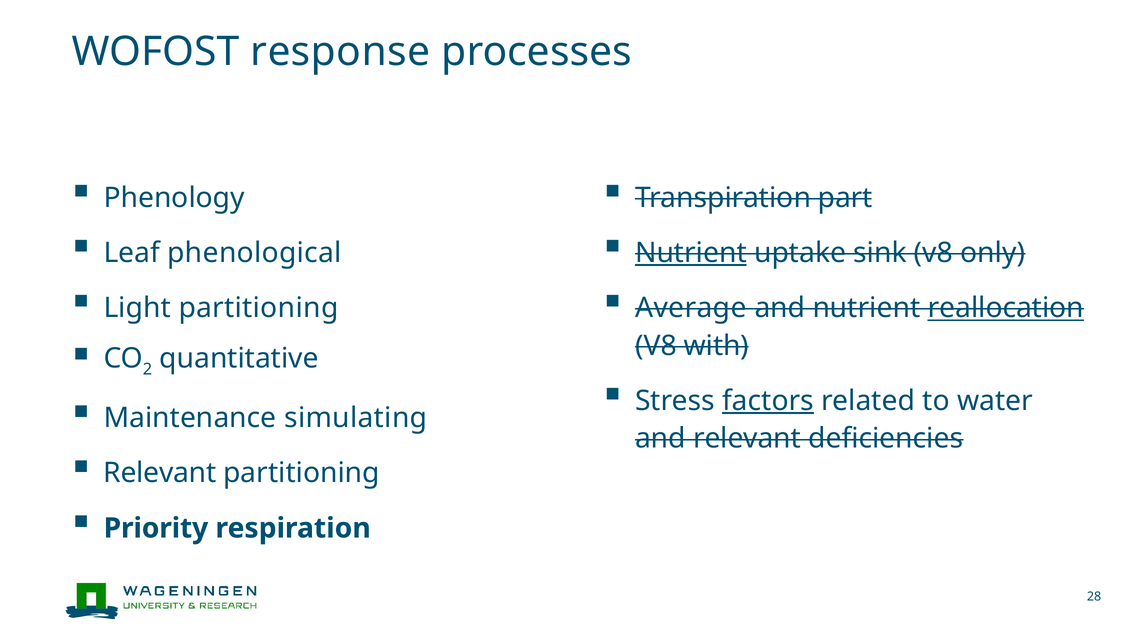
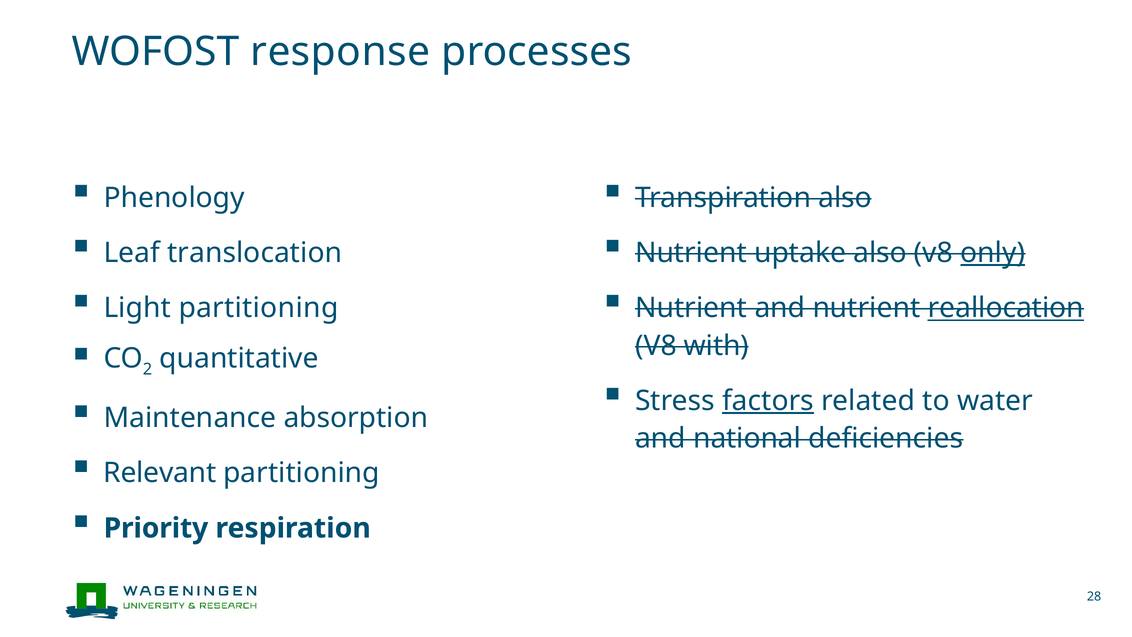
Transpiration part: part -> also (845, 198)
phenological: phenological -> translocation (255, 253)
Nutrient underline: present -> none (691, 253)
uptake sink: sink -> also (880, 253)
only underline: none -> present (993, 253)
Average: Average -> Nutrient (691, 308)
simulating: simulating -> absorption (356, 418)
and relevant: relevant -> national (747, 438)
